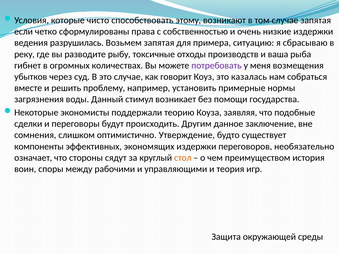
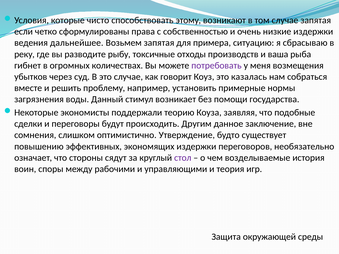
разрушилась: разрушилась -> дальнейшее (77, 43)
компоненты: компоненты -> повышению (39, 147)
стол colour: orange -> purple (183, 158)
преимуществом: преимуществом -> возделываемые (258, 158)
